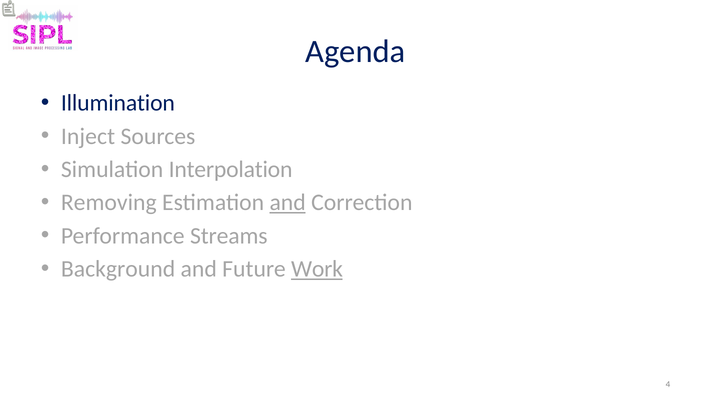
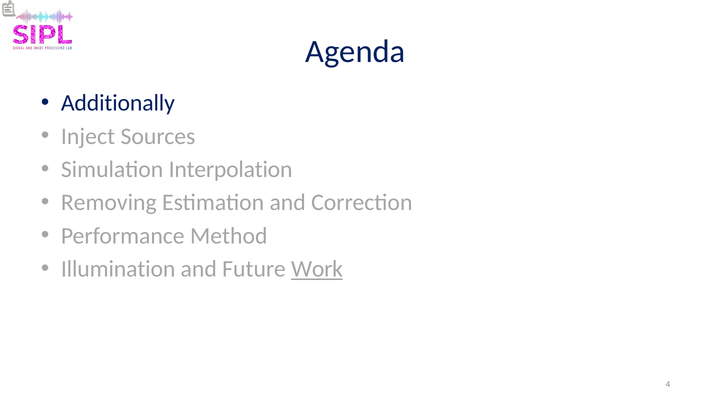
Illumination: Illumination -> Additionally (118, 103)
and underline: present -> none (288, 203)
Streams: Streams -> Method (229, 236)
Background: Background -> Illumination (118, 269)
